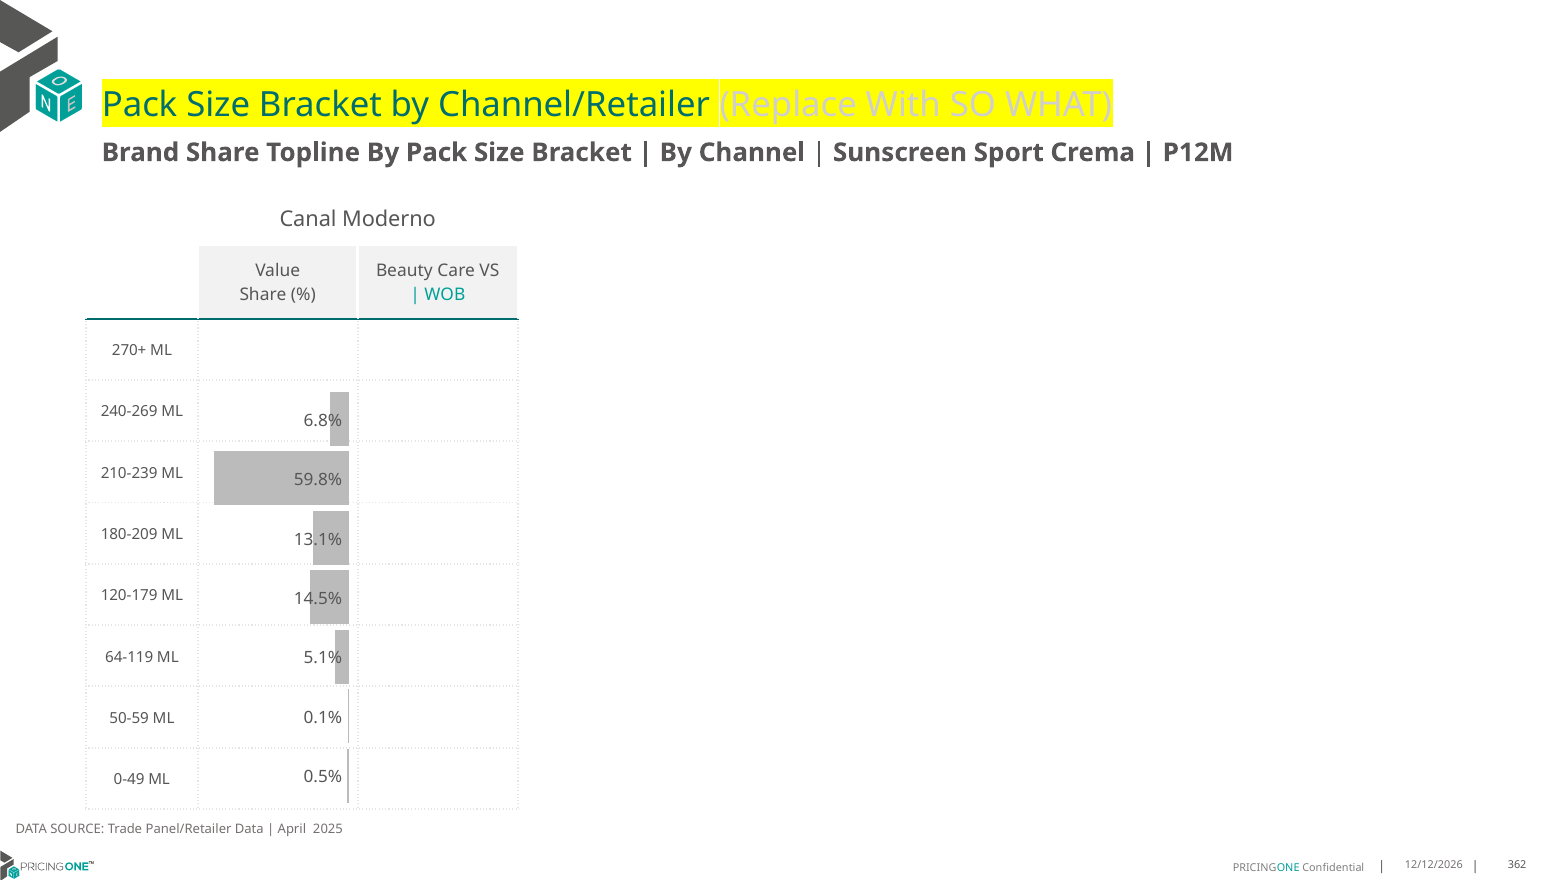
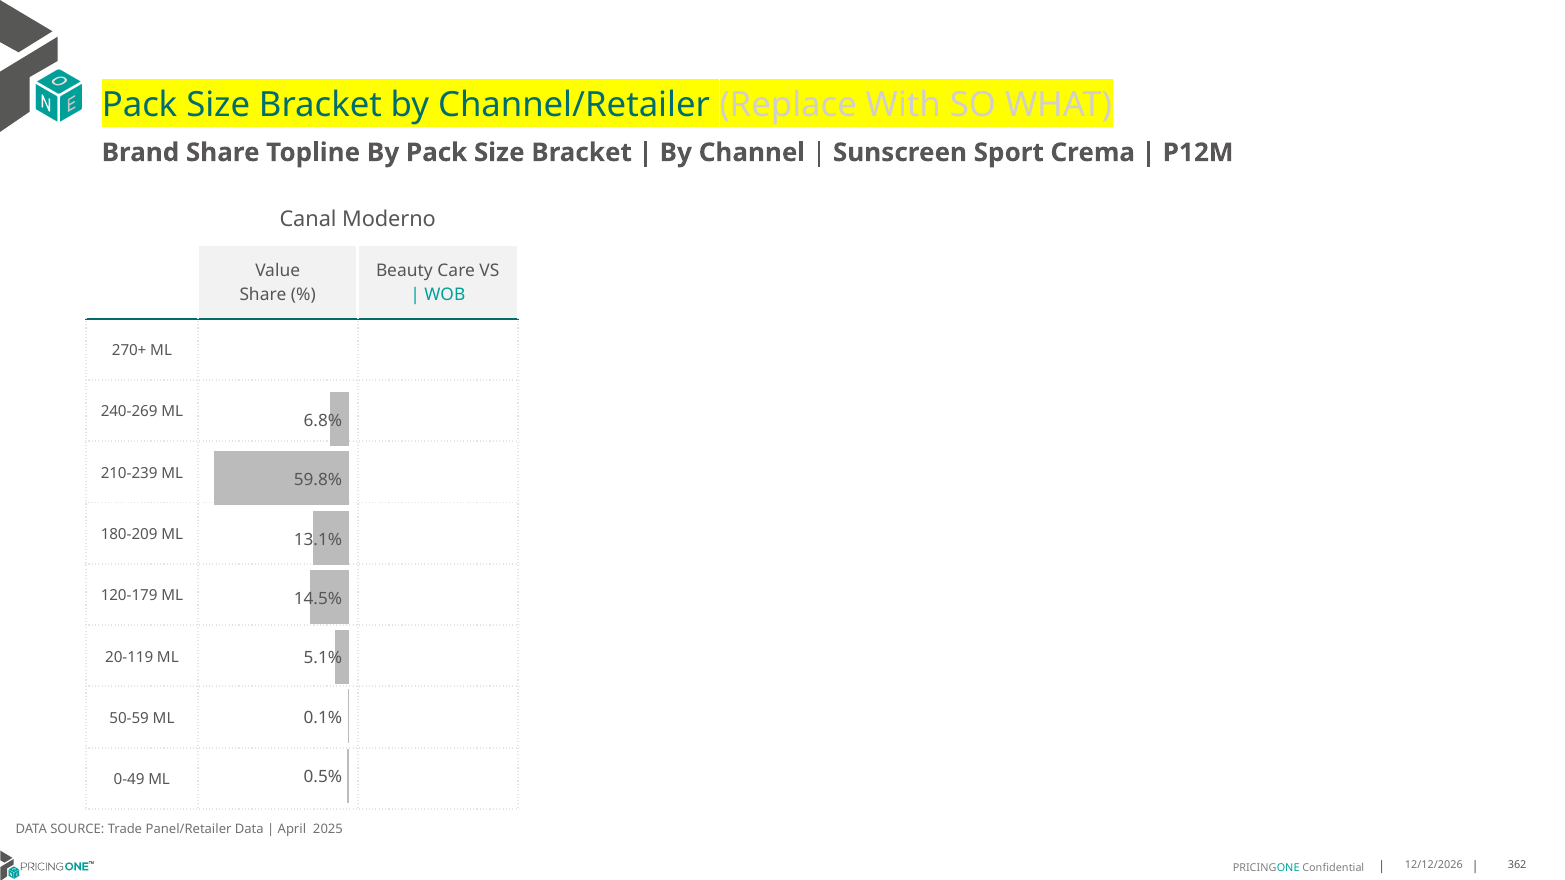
64-119: 64-119 -> 20-119 (129, 657)
